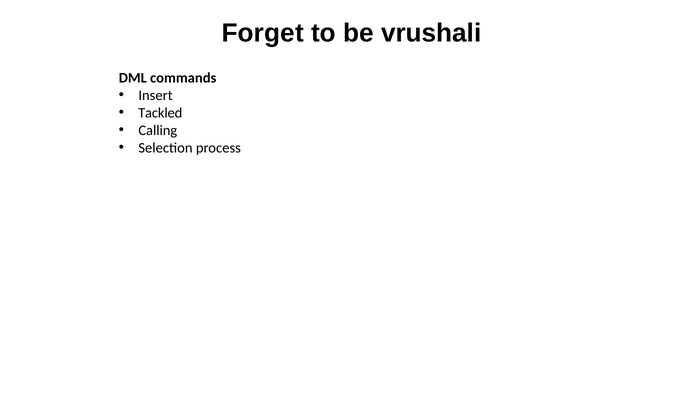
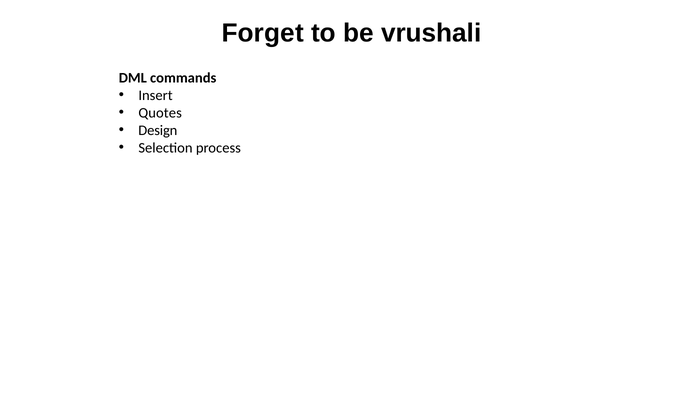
Tackled: Tackled -> Quotes (160, 113)
Calling: Calling -> Design (158, 130)
